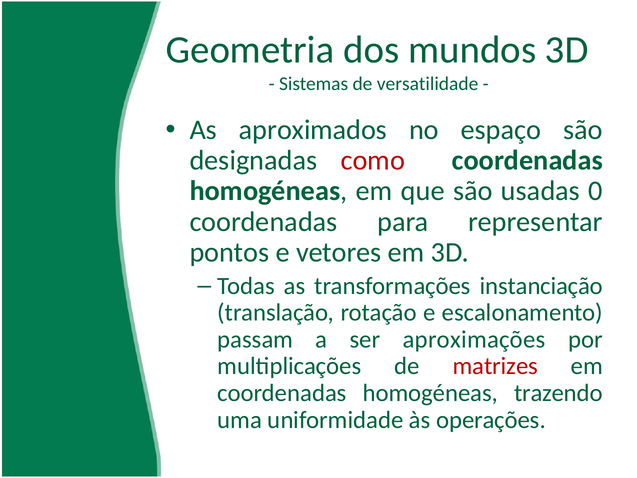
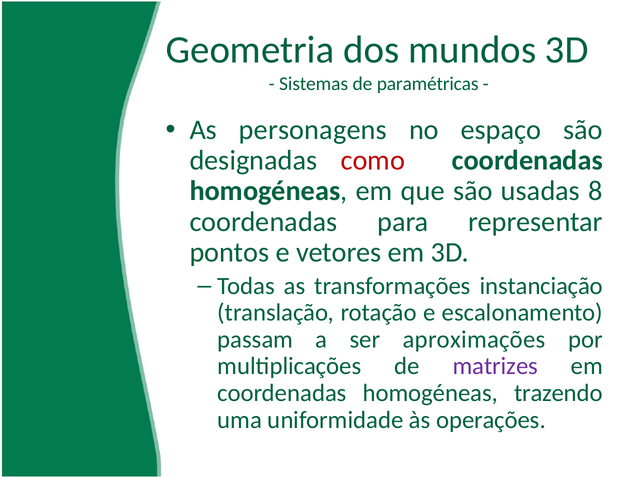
versatilidade: versatilidade -> paramétricas (428, 84)
aproximados: aproximados -> personagens (313, 130)
0: 0 -> 8 (596, 191)
matrizes colour: red -> purple (495, 366)
